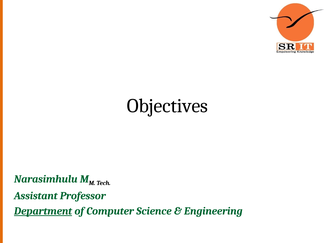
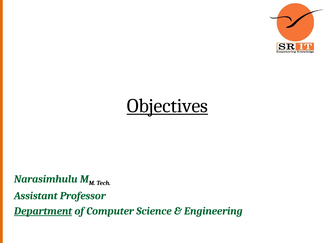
Objectives underline: none -> present (167, 106)
